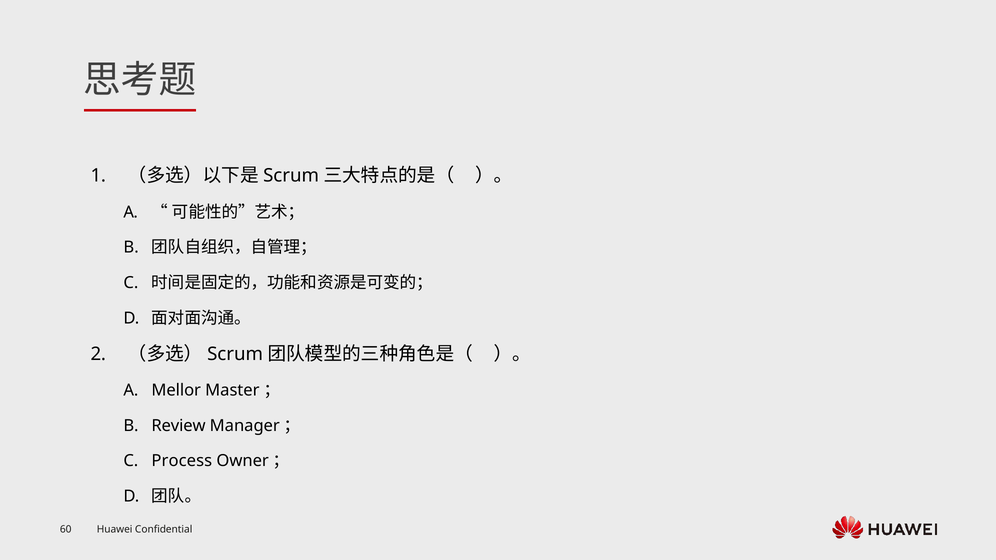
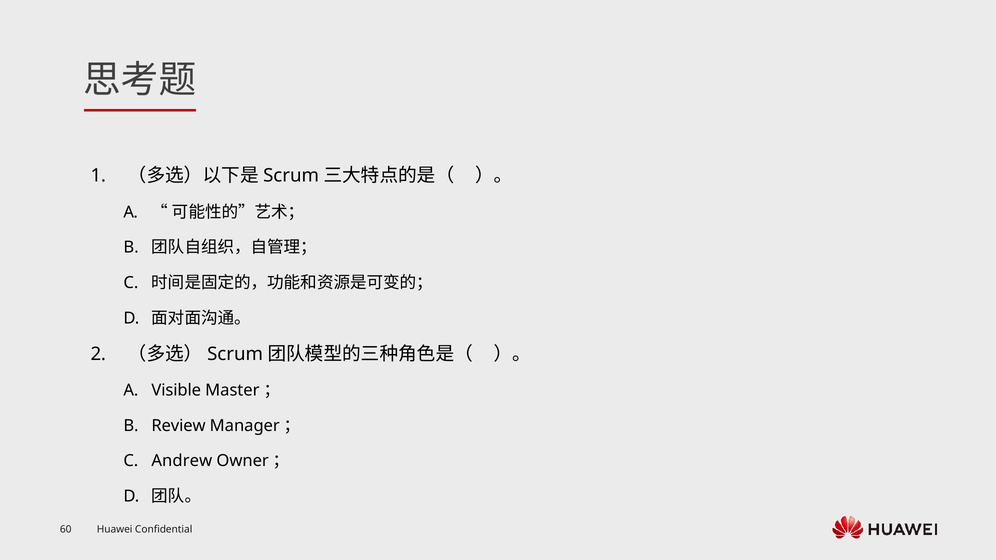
Mellor: Mellor -> Visible (176, 390)
Process: Process -> Andrew (182, 461)
